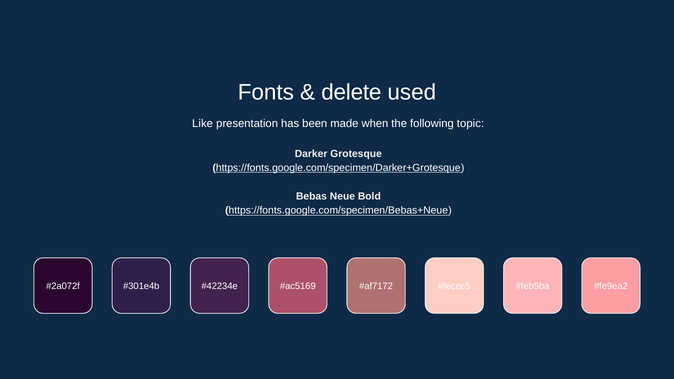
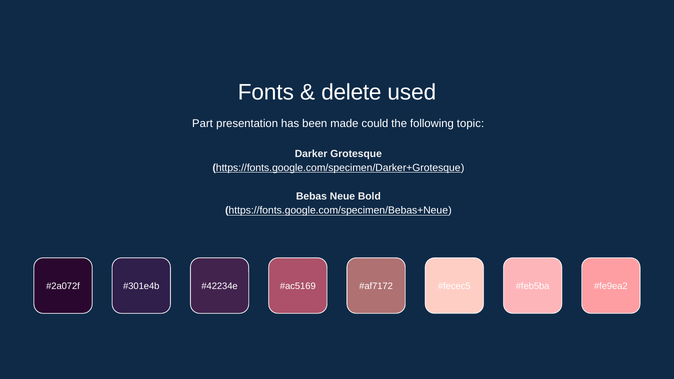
Like: Like -> Part (203, 124)
when: when -> could (375, 124)
